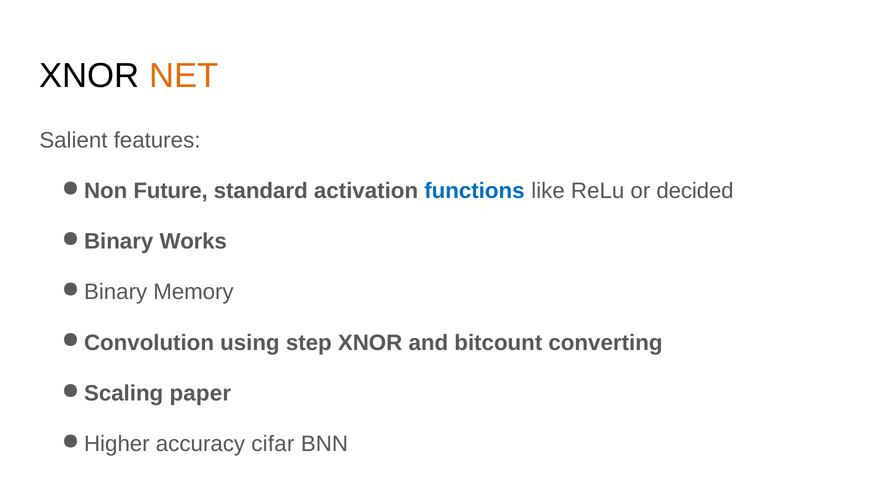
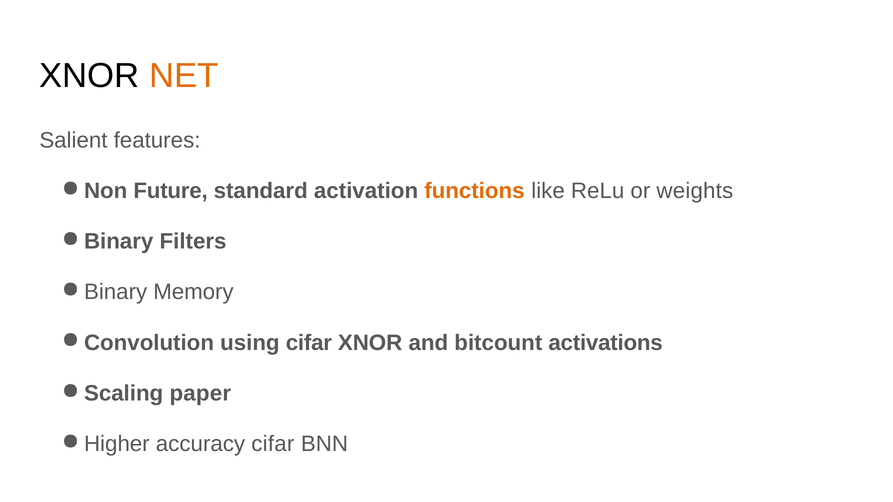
functions colour: blue -> orange (474, 191)
decided: decided -> weights (695, 191)
Works: Works -> Filters (193, 242)
using step: step -> cifar (309, 343)
converting: converting -> activations (606, 343)
